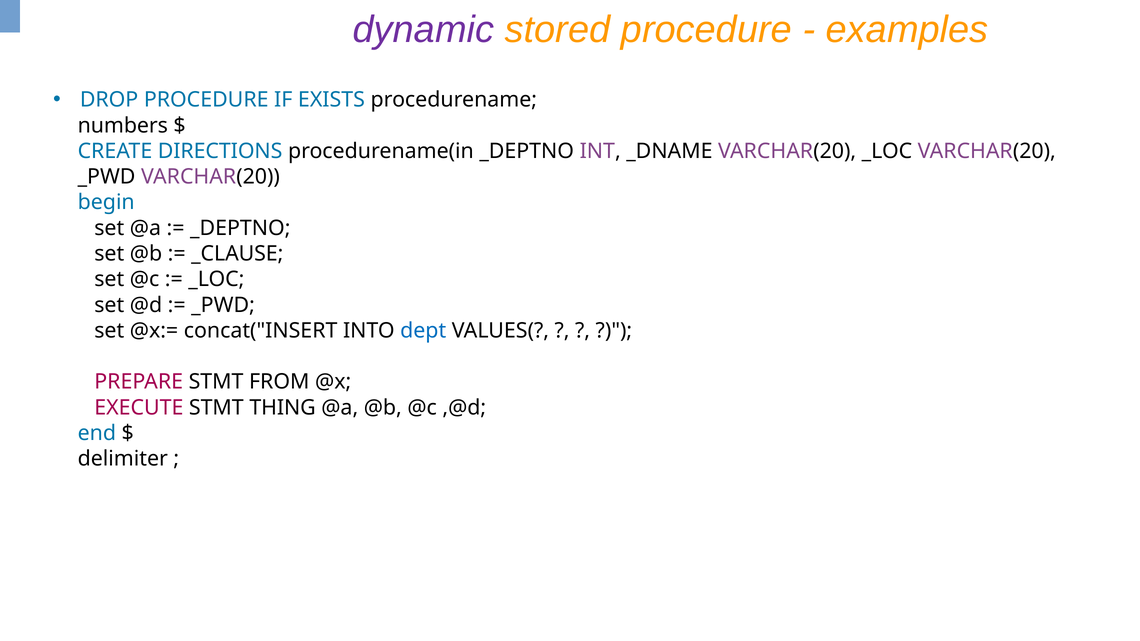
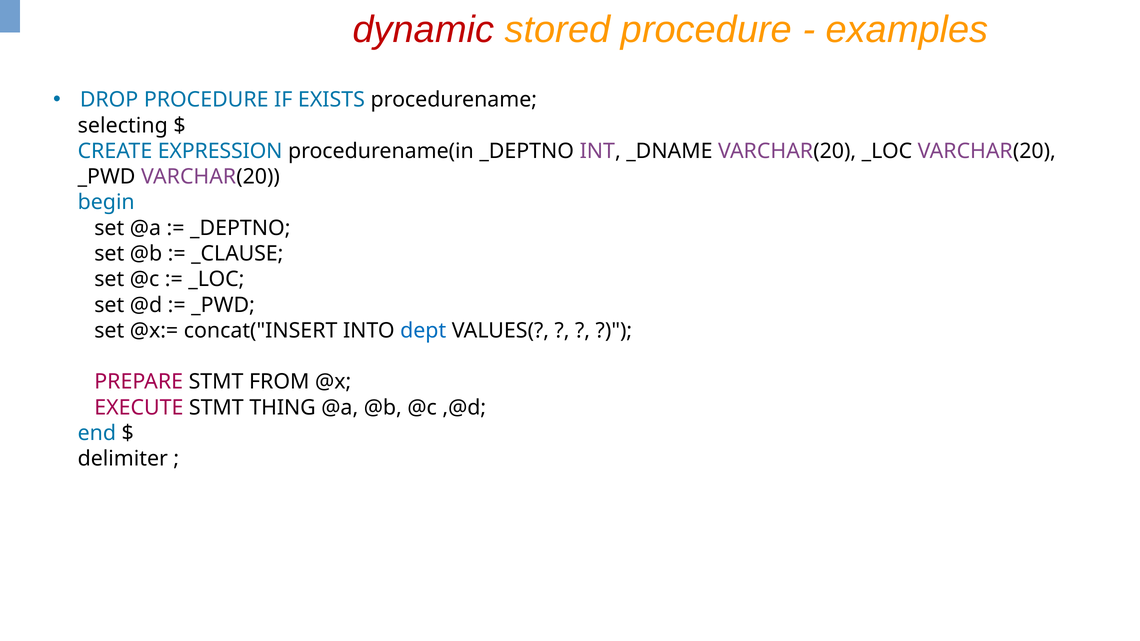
dynamic colour: purple -> red (423, 30)
numbers: numbers -> selecting (123, 126)
DIRECTIONS: DIRECTIONS -> EXPRESSION (220, 151)
